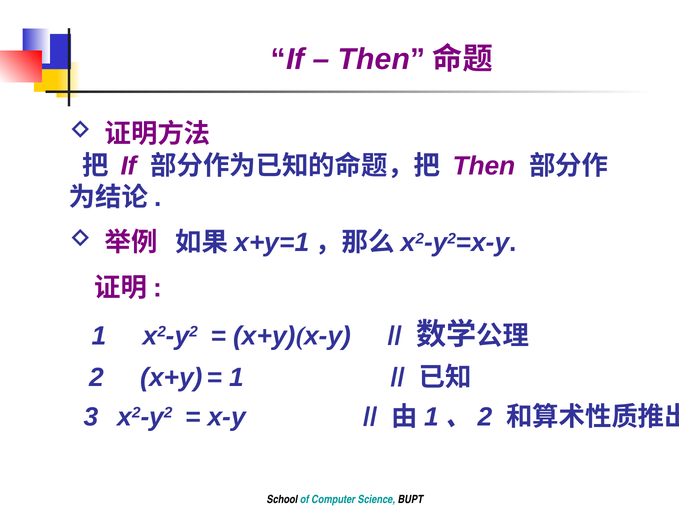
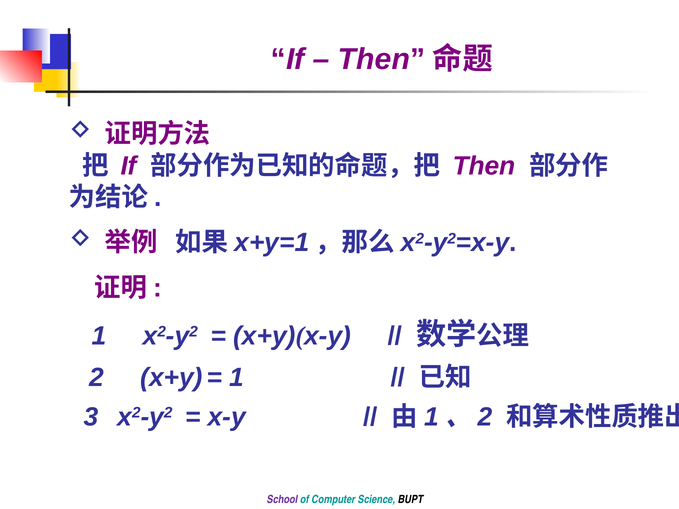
School colour: black -> purple (282, 500)
